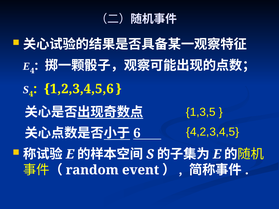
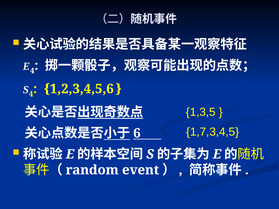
4,2,3,4,5: 4,2,3,4,5 -> 1,7,3,4,5 (213, 132)
